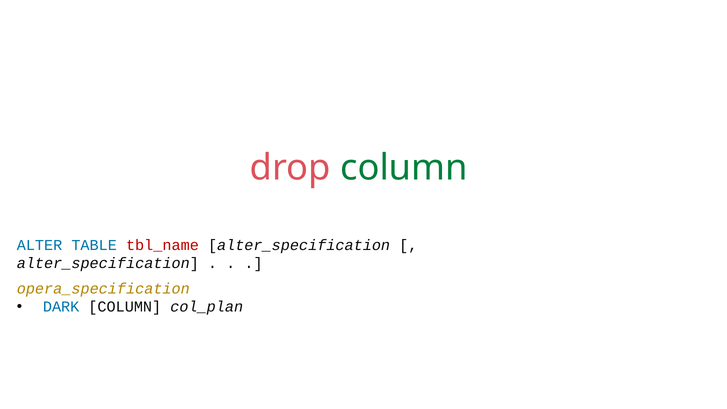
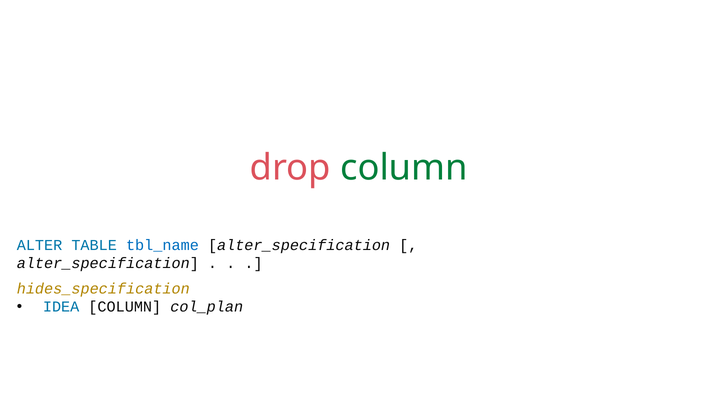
tbl_name colour: red -> blue (162, 245)
opera_specification: opera_specification -> hides_specification (103, 289)
DARK: DARK -> IDEA (61, 307)
